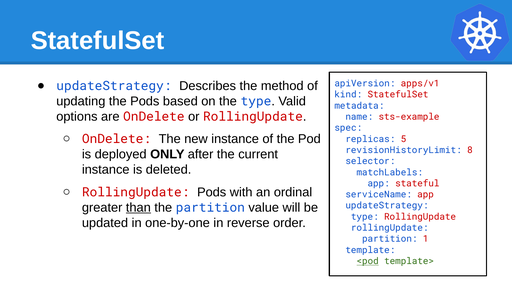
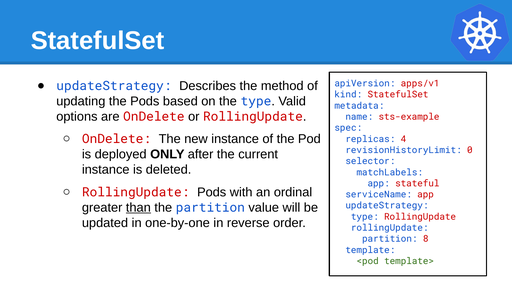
5: 5 -> 4 (404, 139)
8: 8 -> 0 (470, 150)
1: 1 -> 8 (426, 239)
<pod underline: present -> none (368, 261)
